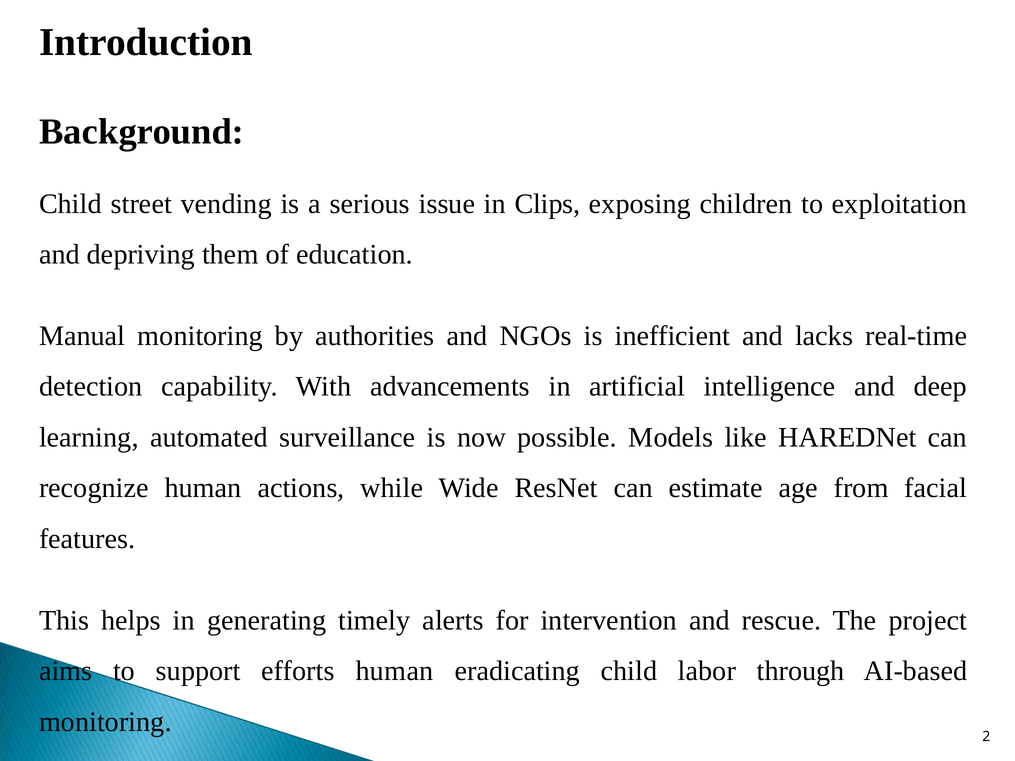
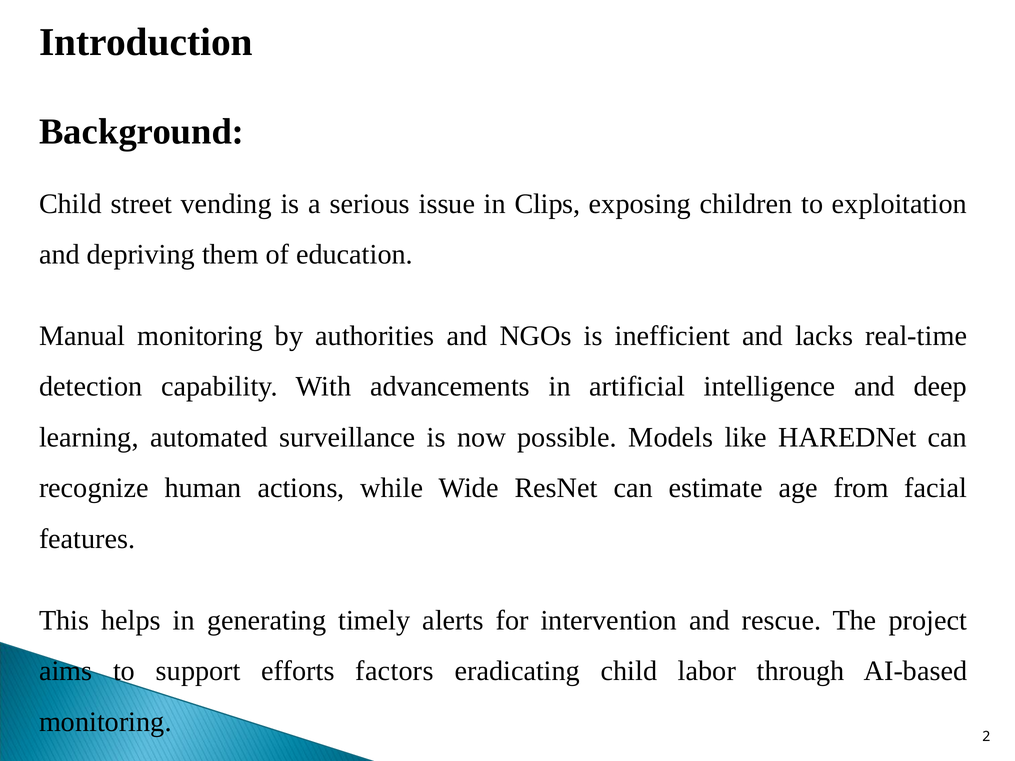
efforts human: human -> factors (394, 671)
